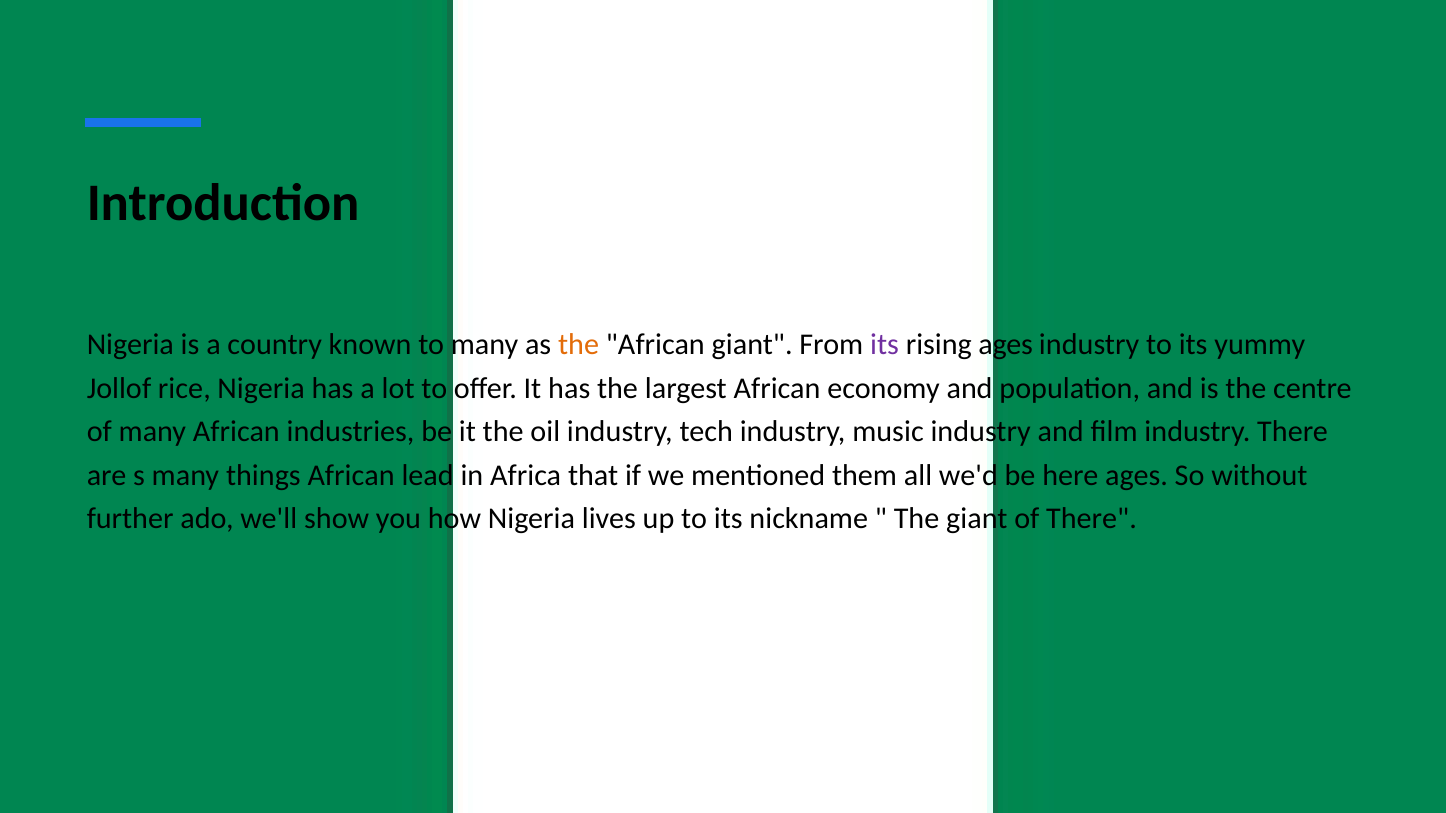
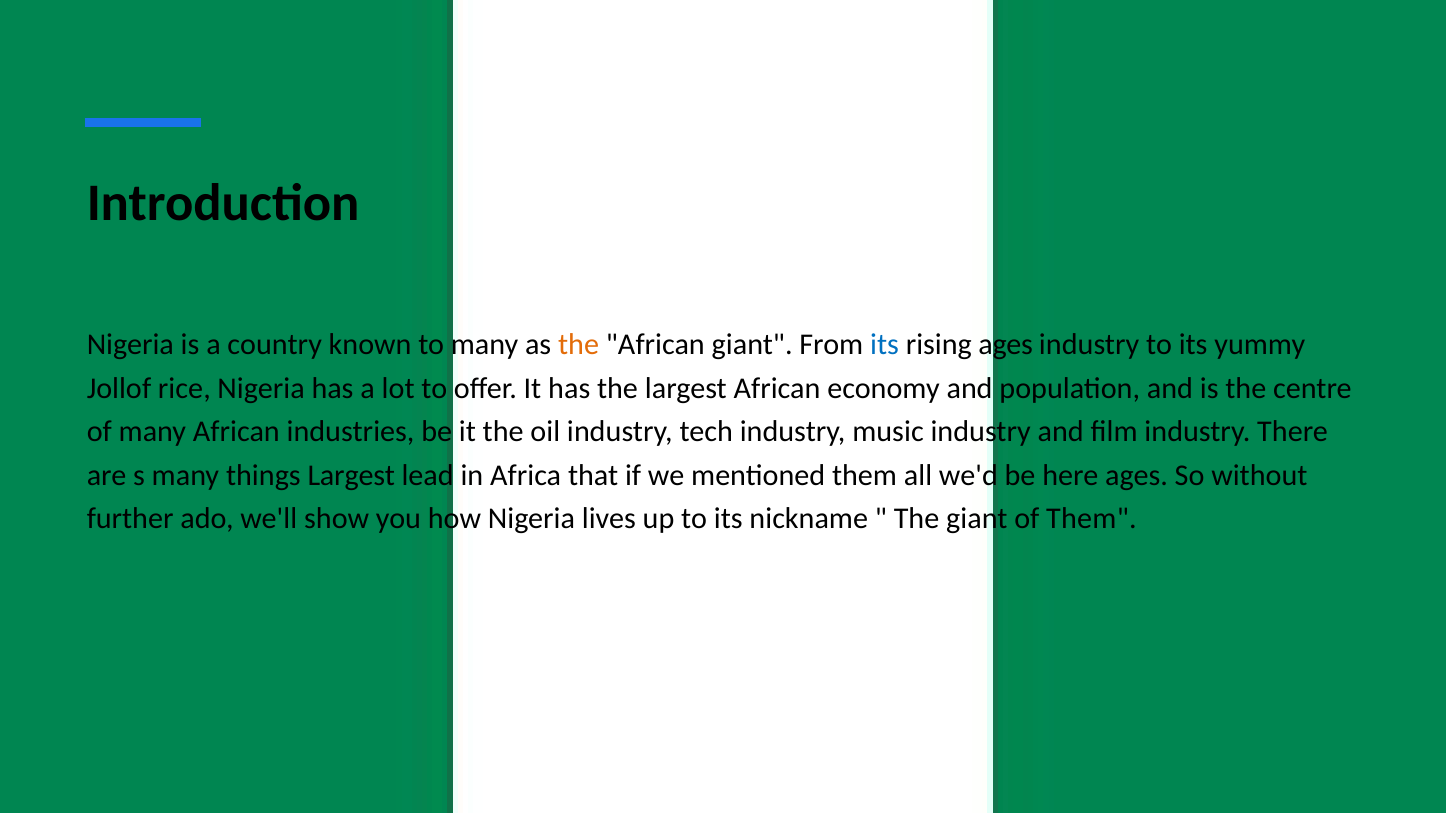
its colour: purple -> blue (884, 345)
things African: African -> Largest (351, 475)
of There: There -> Them (1091, 519)
